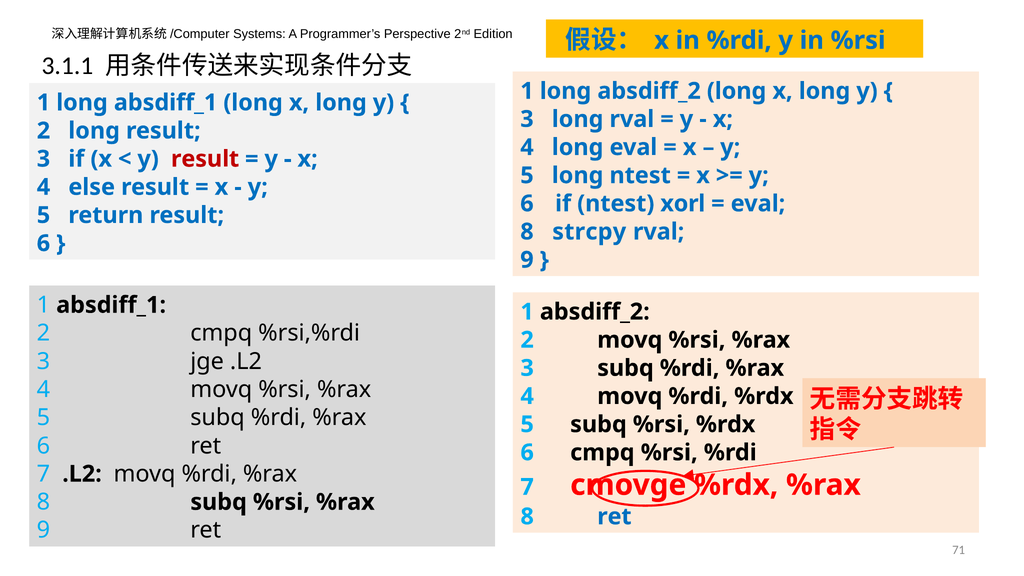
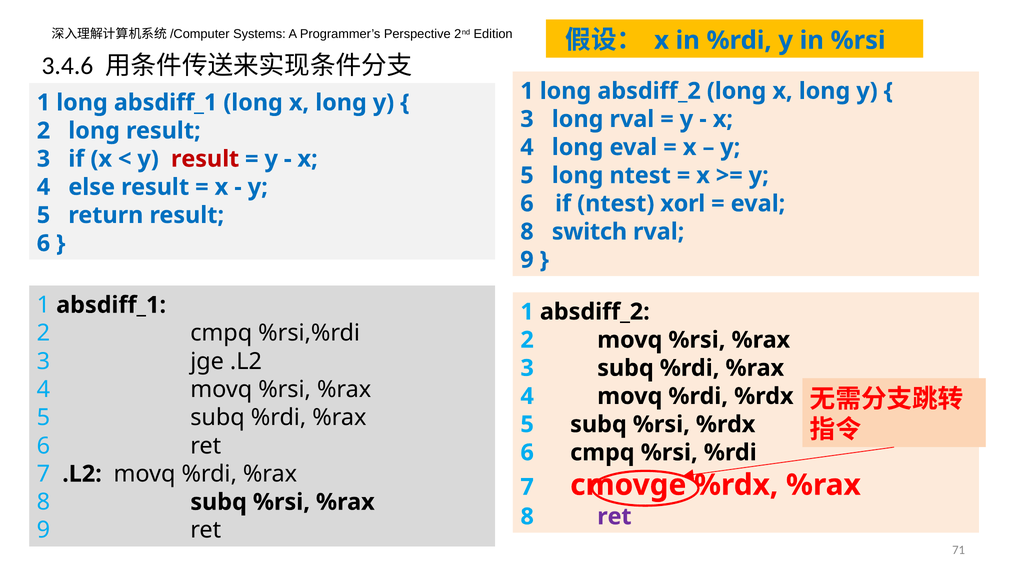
3.1.1: 3.1.1 -> 3.4.6 (67, 66)
strcpy: strcpy -> switch (589, 232)
ret colour: blue -> purple (614, 517)
